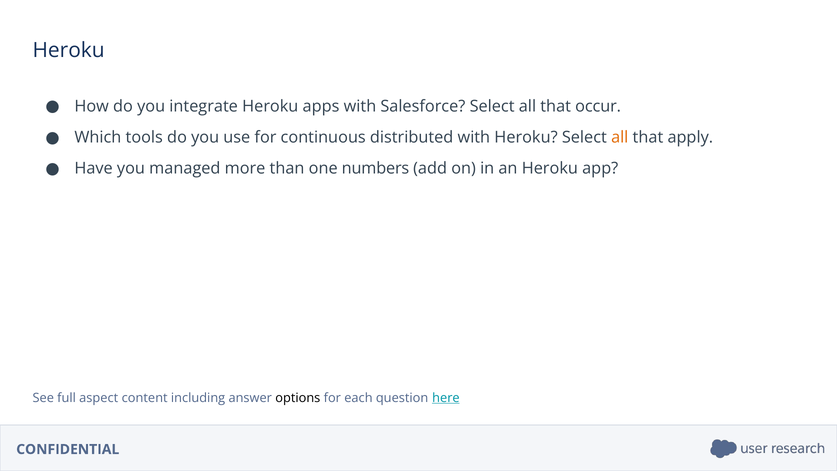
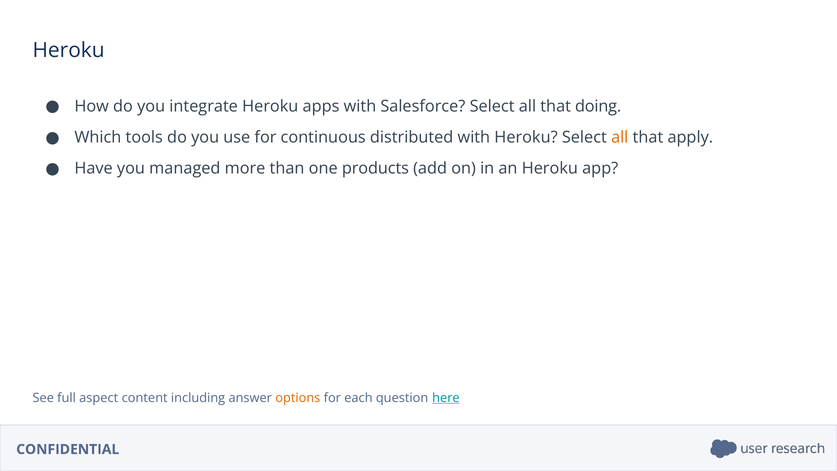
occur: occur -> doing (598, 106)
numbers: numbers -> products (375, 168)
options colour: black -> orange (298, 398)
